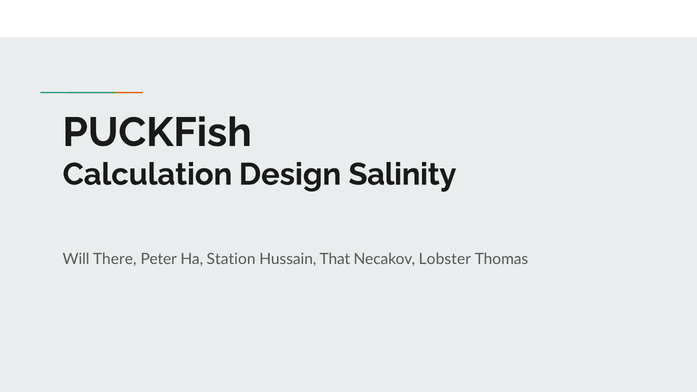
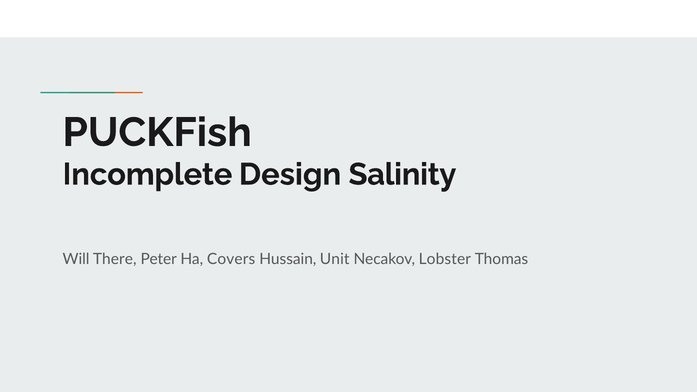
Calculation: Calculation -> Incomplete (147, 174)
Station: Station -> Covers (231, 259)
That: That -> Unit (335, 259)
